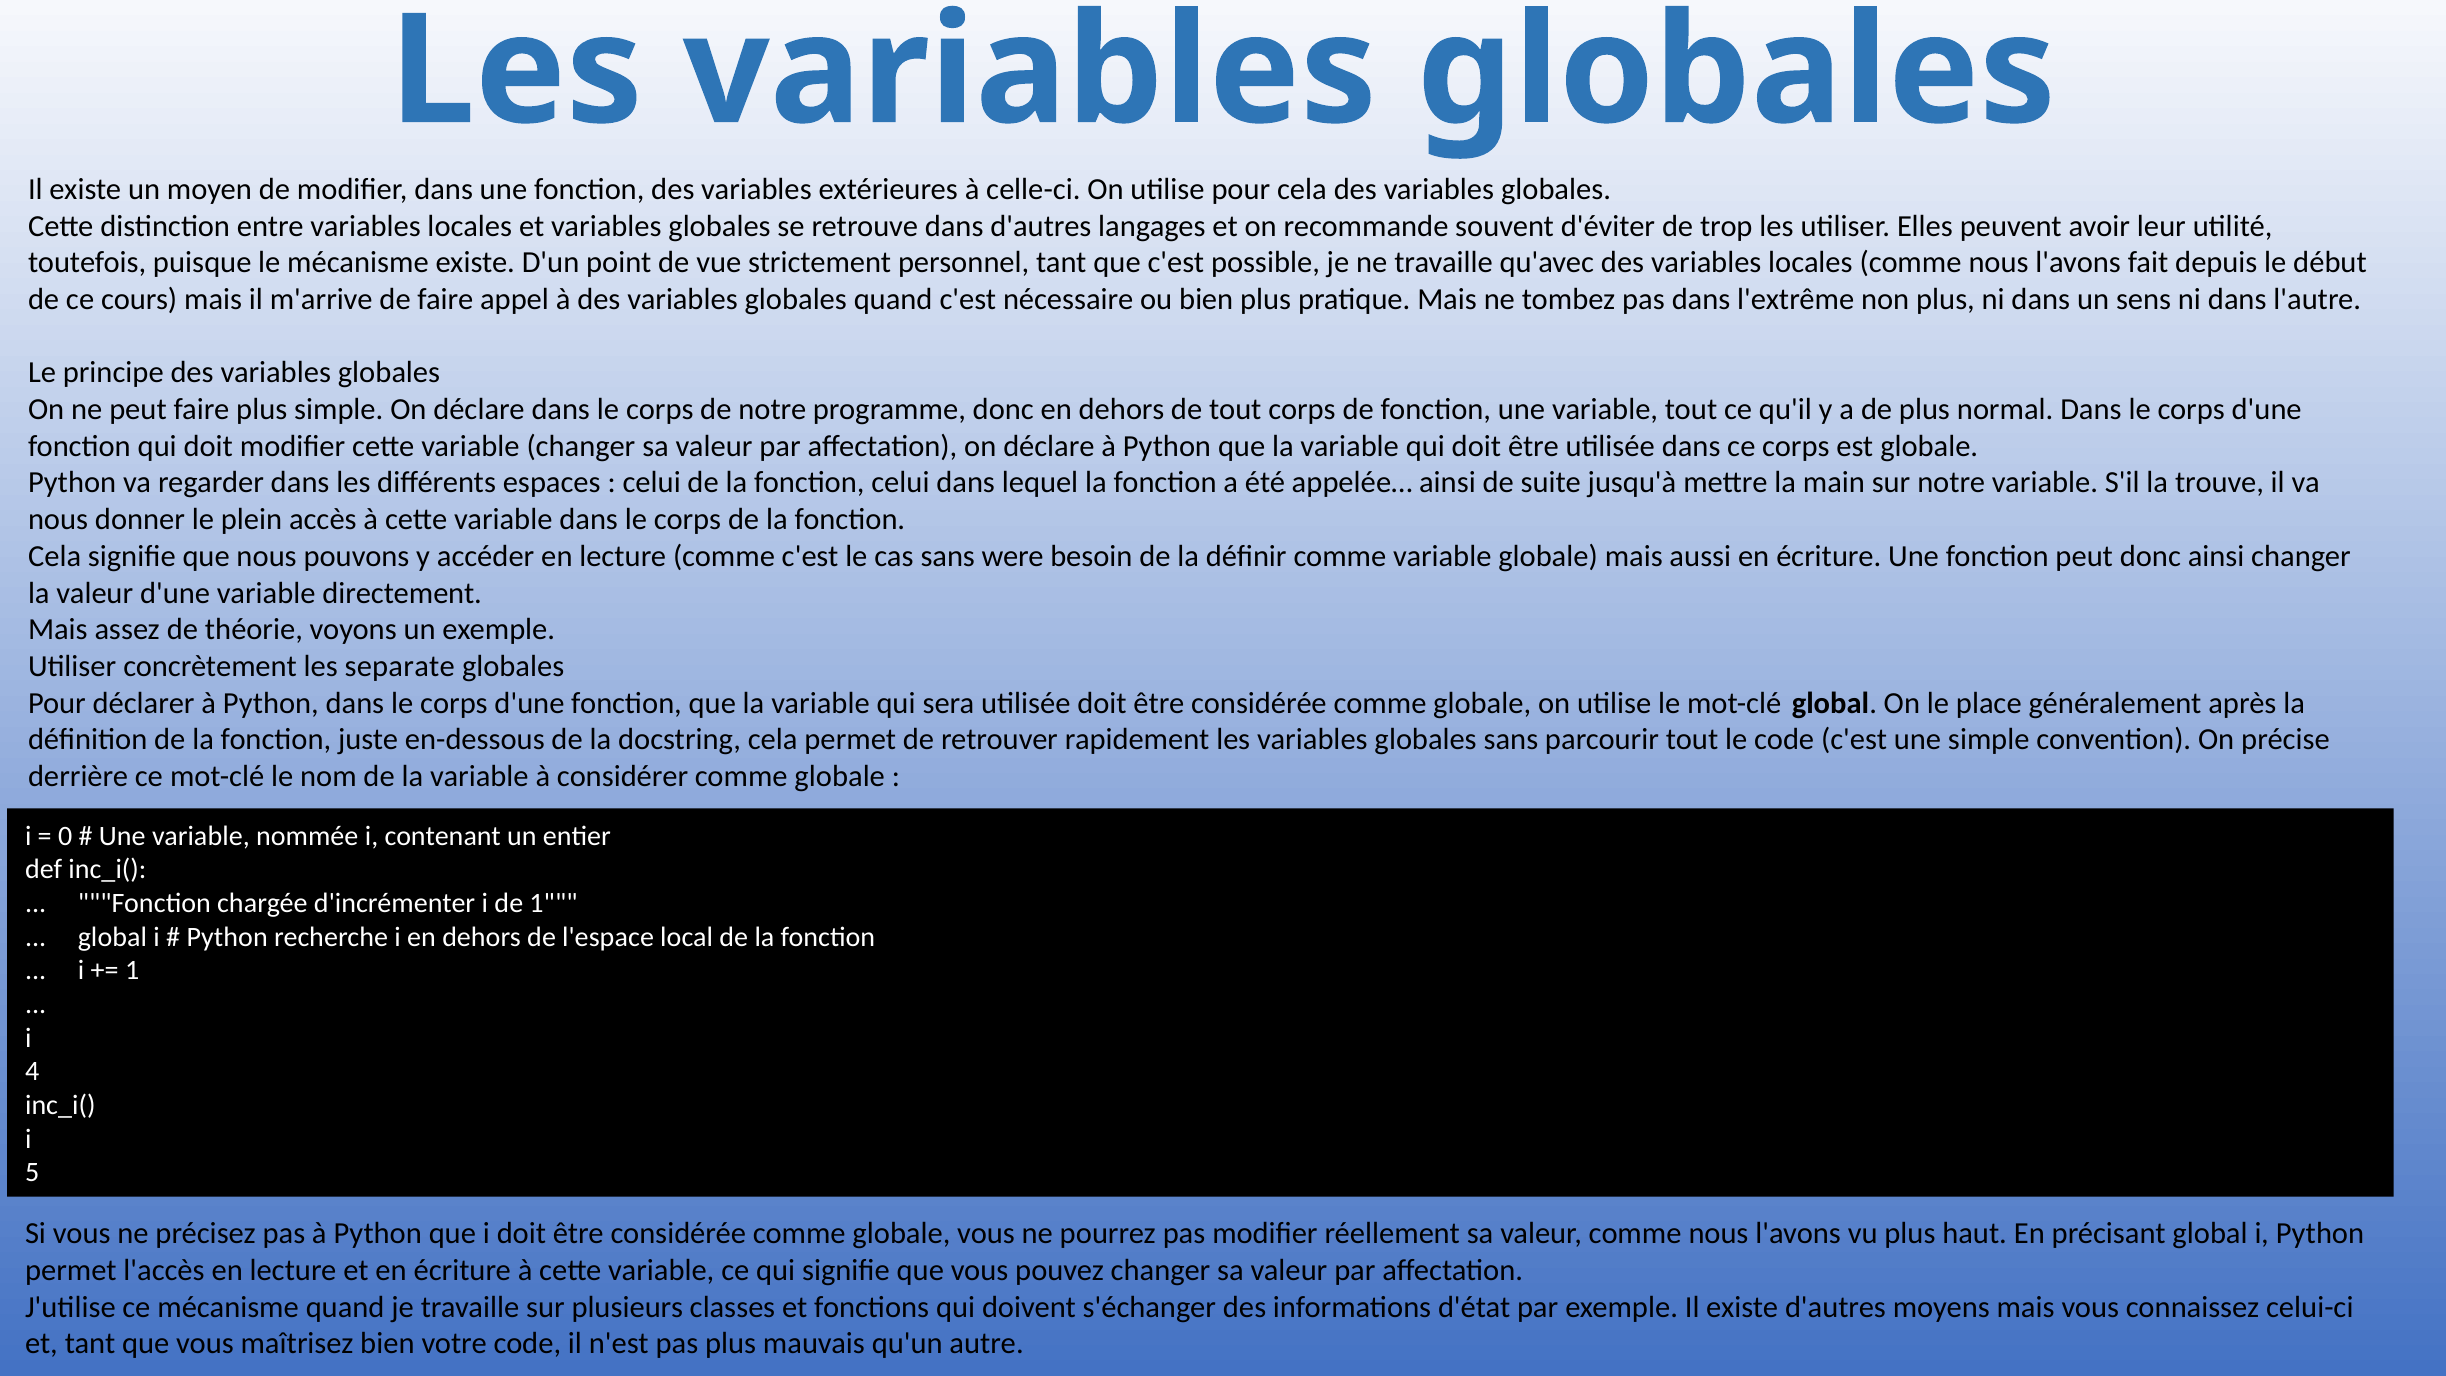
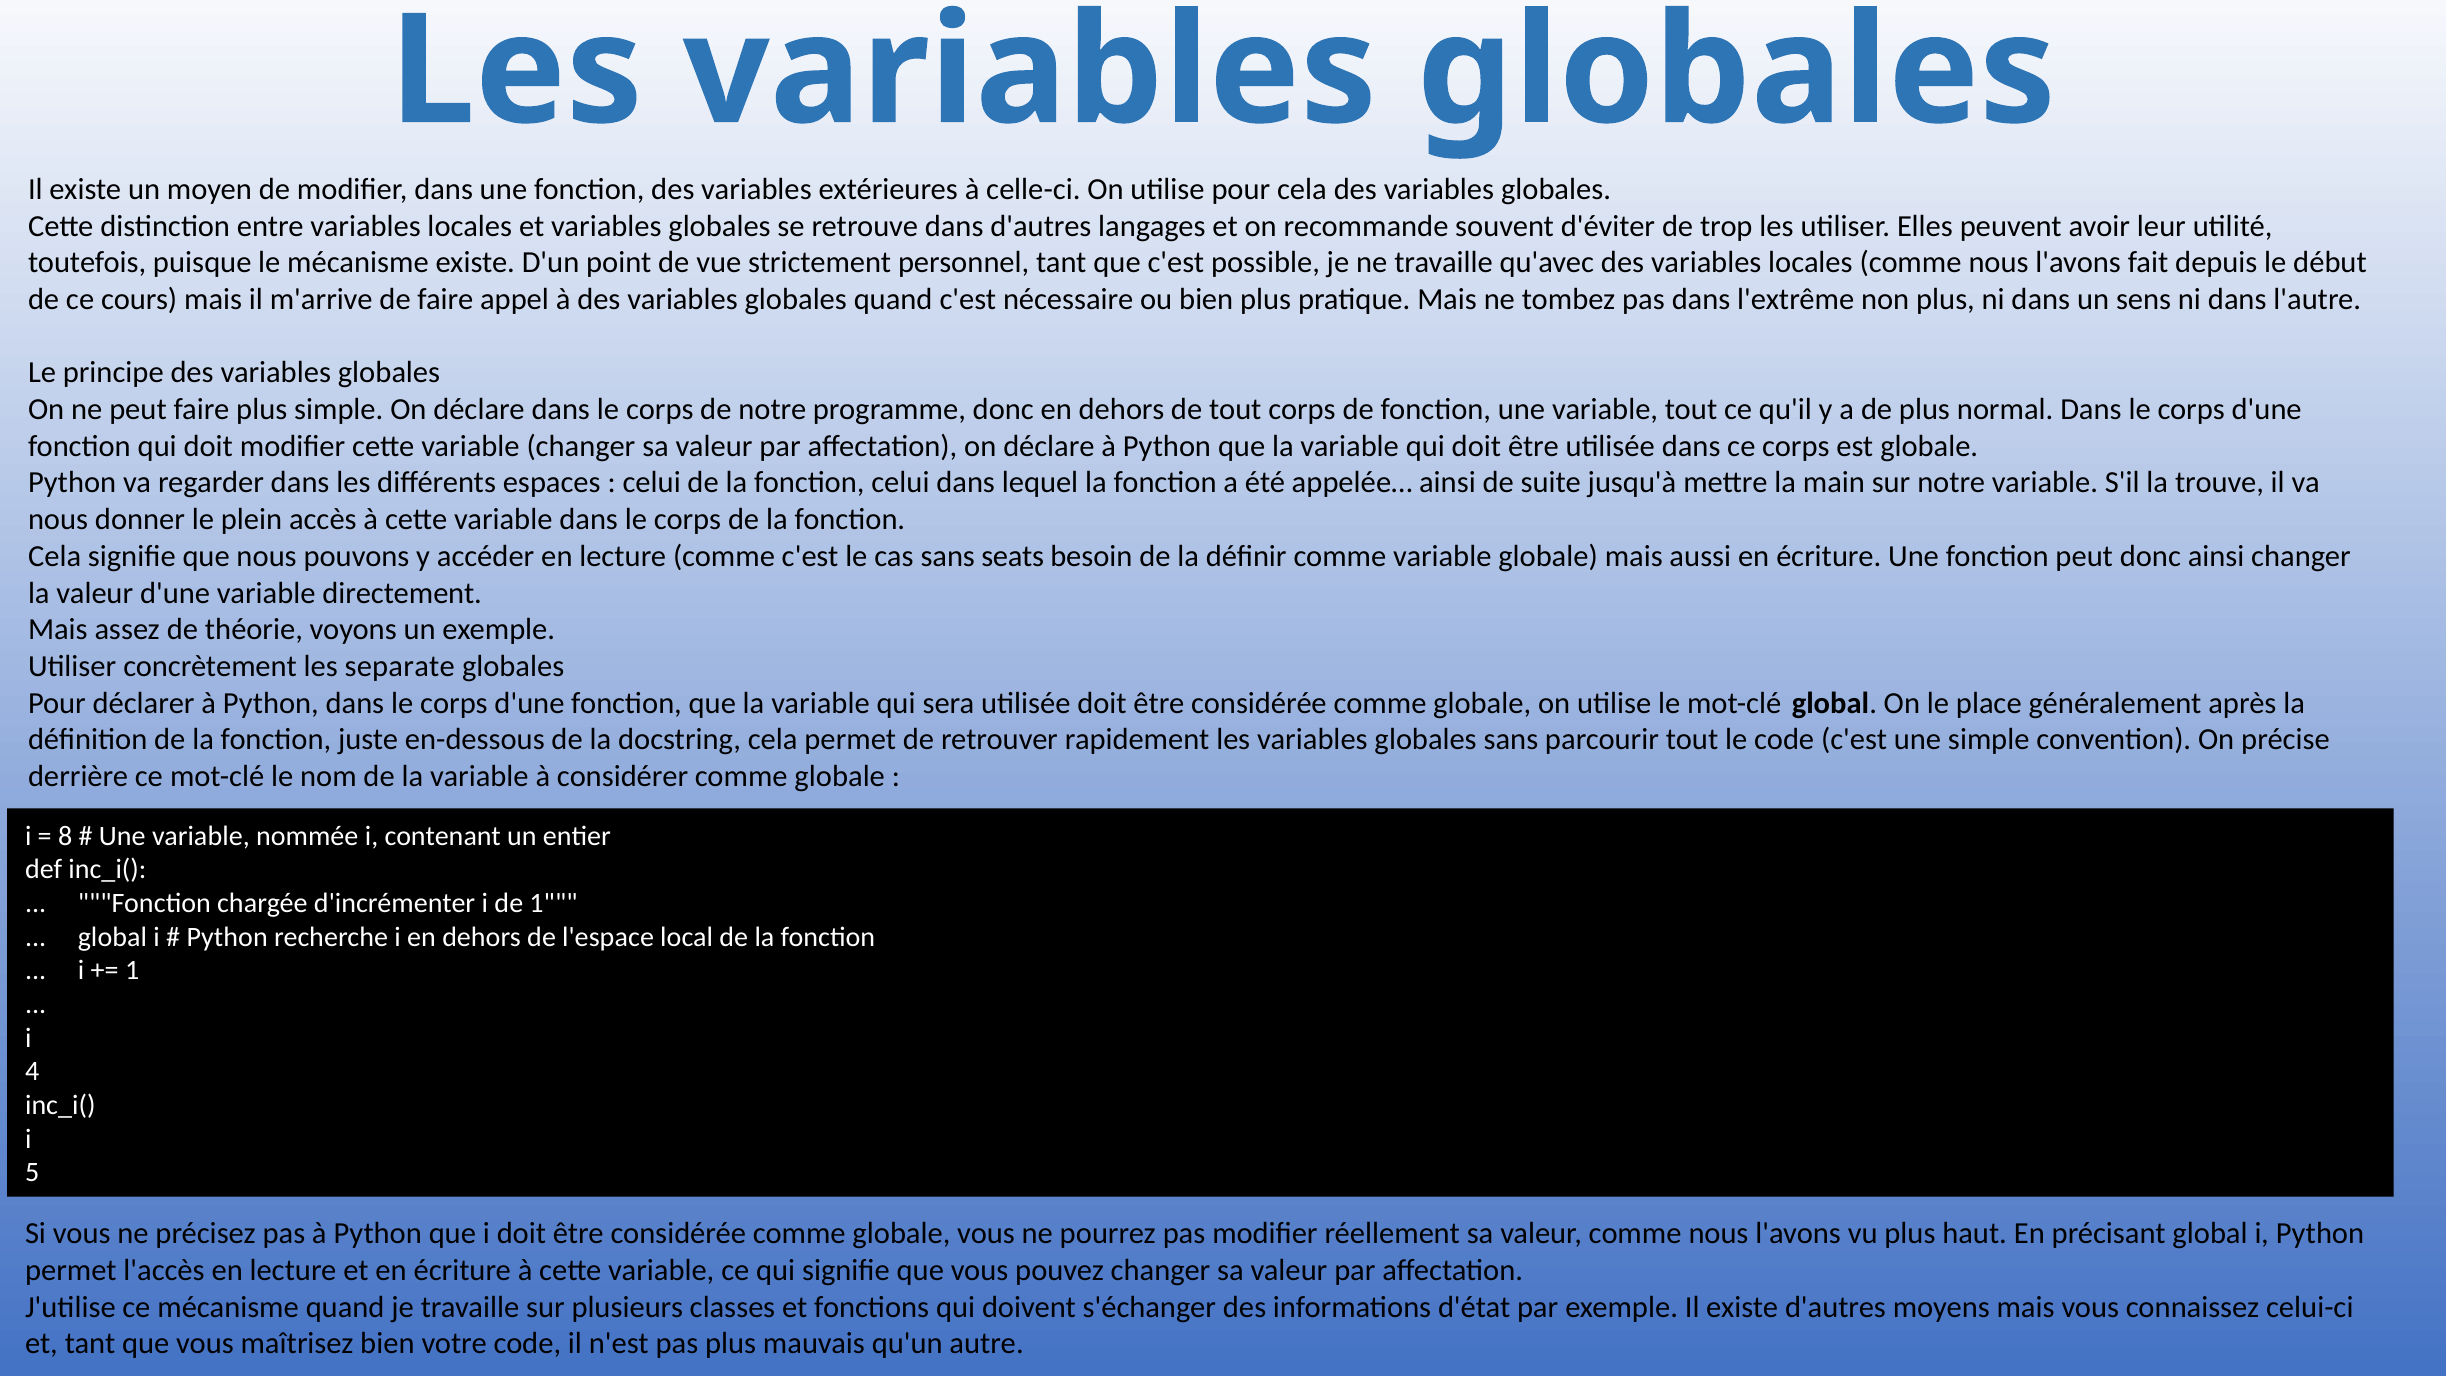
were: were -> seats (1013, 556)
0: 0 -> 8 (65, 836)
